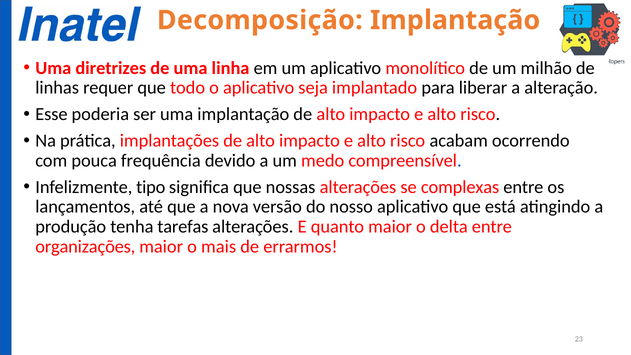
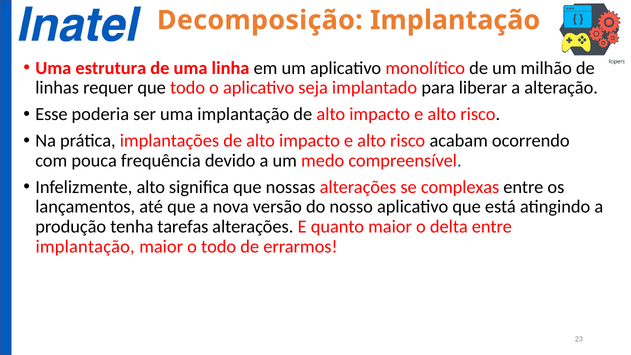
diretrizes: diretrizes -> estrutura (111, 68)
Infelizmente tipo: tipo -> alto (151, 187)
organizações: organizações -> implantação (85, 247)
o mais: mais -> todo (219, 247)
